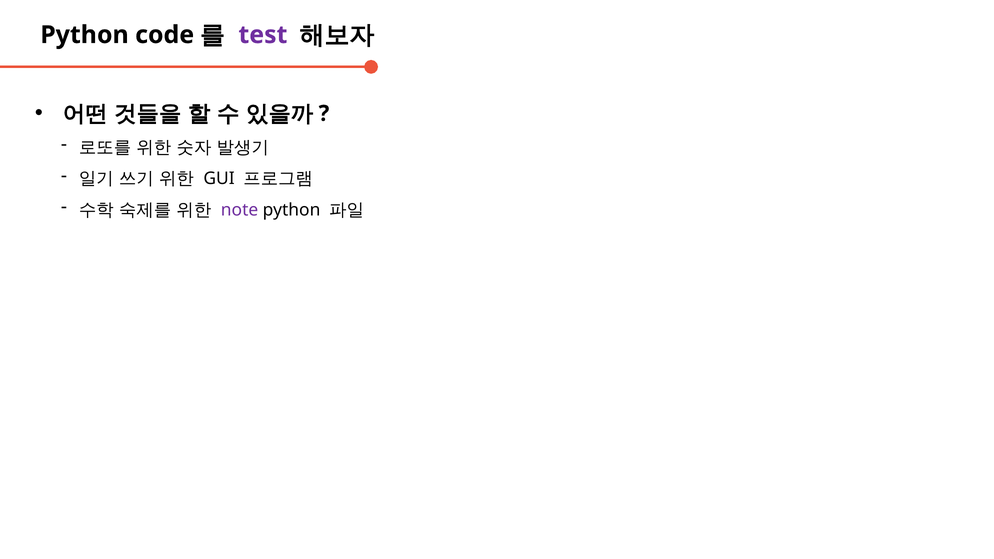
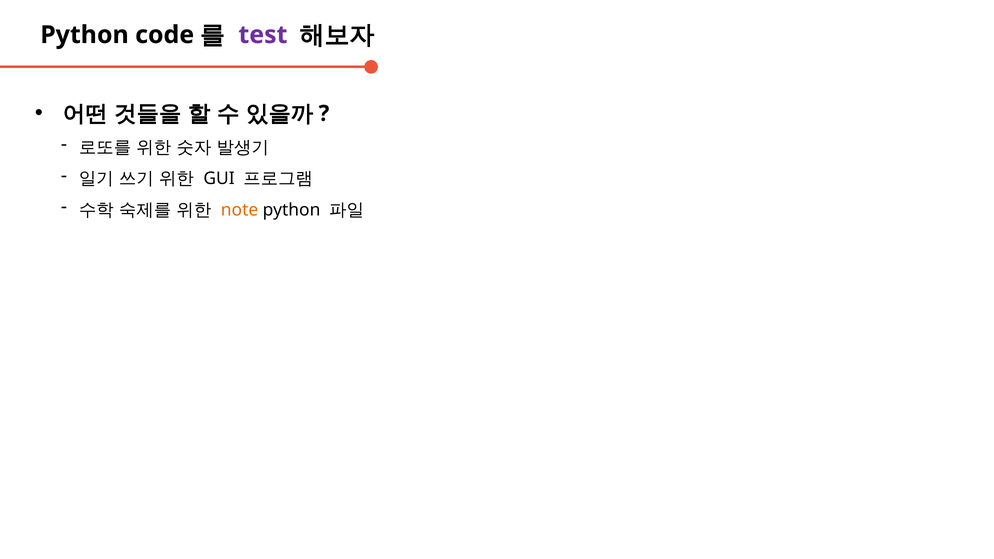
note colour: purple -> orange (240, 210)
